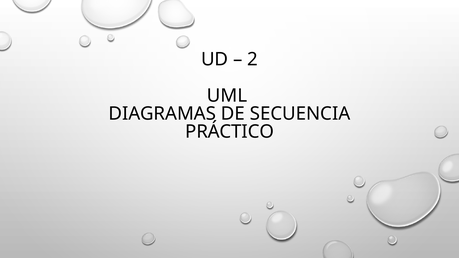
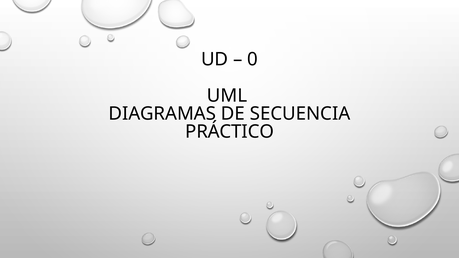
2: 2 -> 0 (253, 59)
